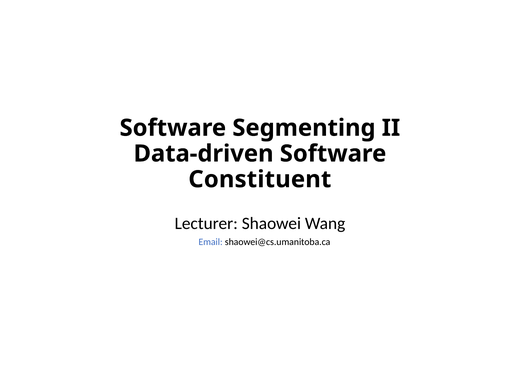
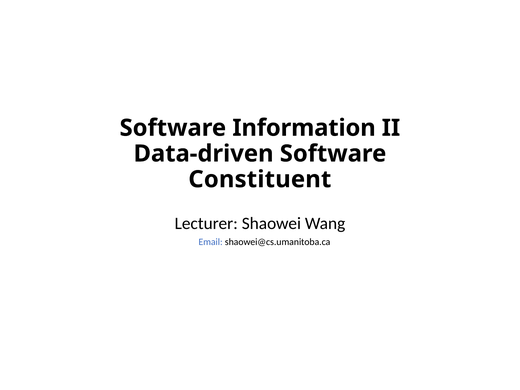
Segmenting: Segmenting -> Information (304, 128)
